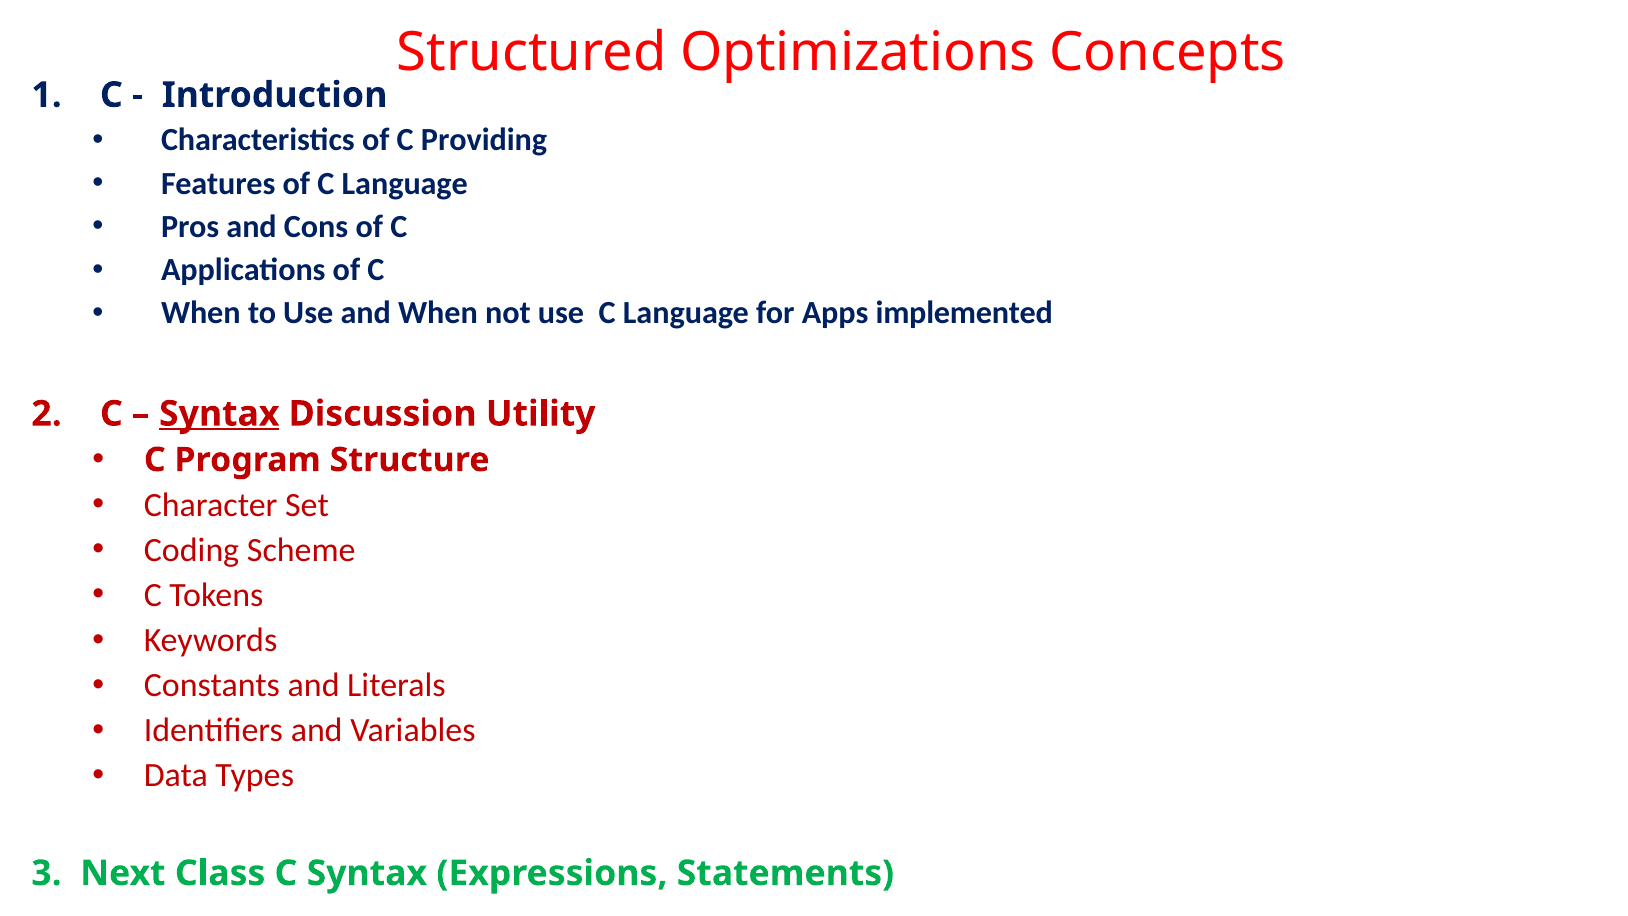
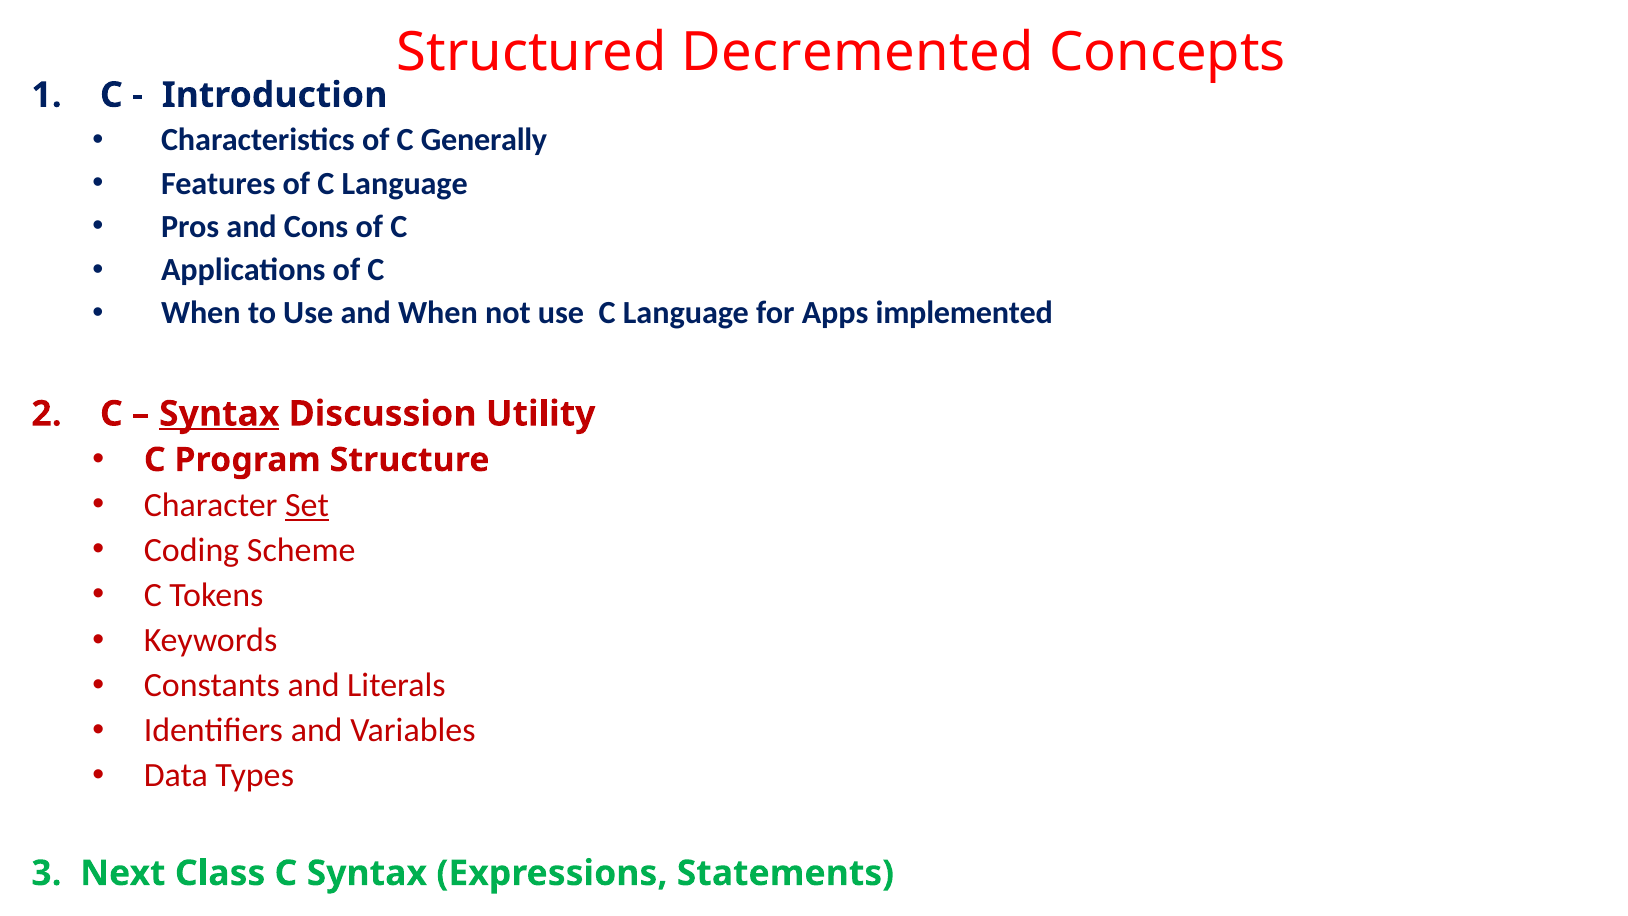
Optimizations: Optimizations -> Decremented (858, 53)
Providing: Providing -> Generally (484, 140)
Set underline: none -> present (307, 505)
